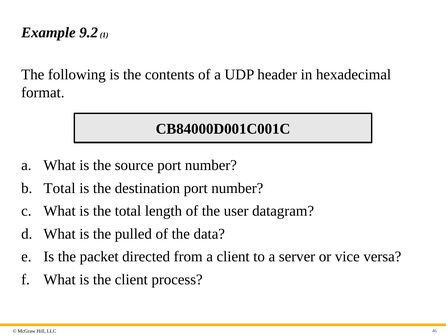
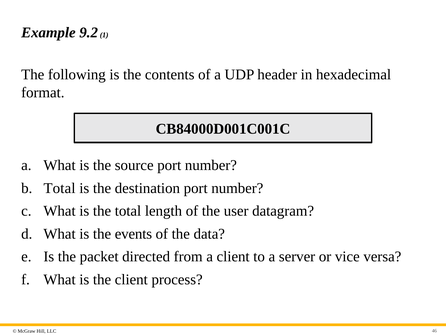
pulled: pulled -> events (133, 233)
